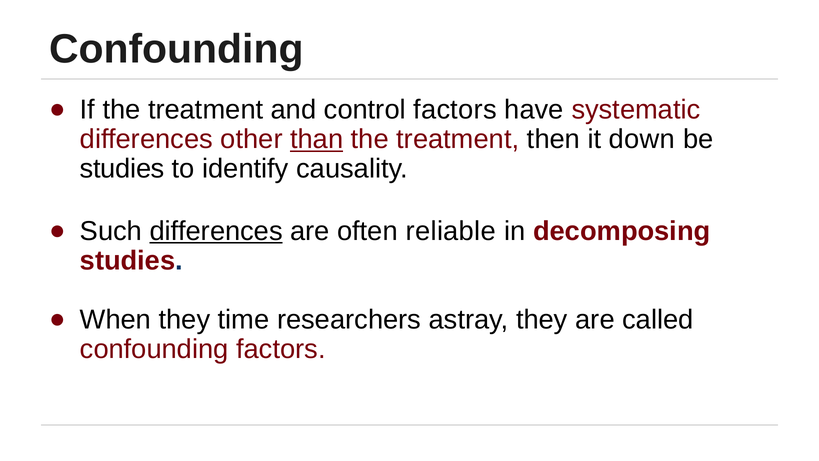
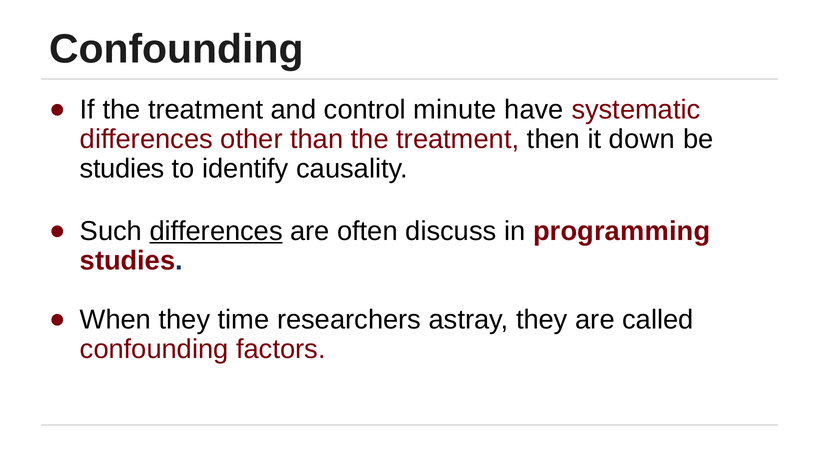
control factors: factors -> minute (455, 110)
than underline: present -> none (317, 139)
reliable: reliable -> discuss (451, 231)
decomposing: decomposing -> programming (622, 231)
